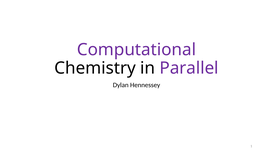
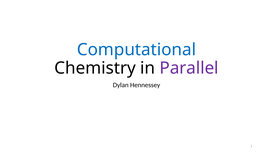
Computational colour: purple -> blue (136, 50)
